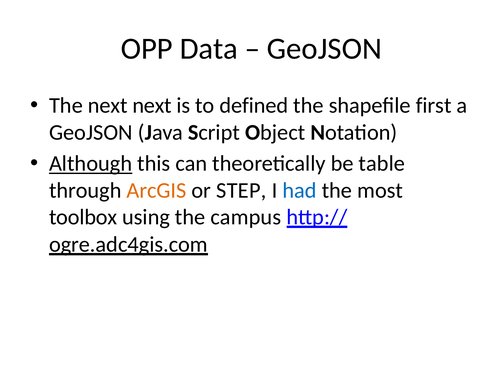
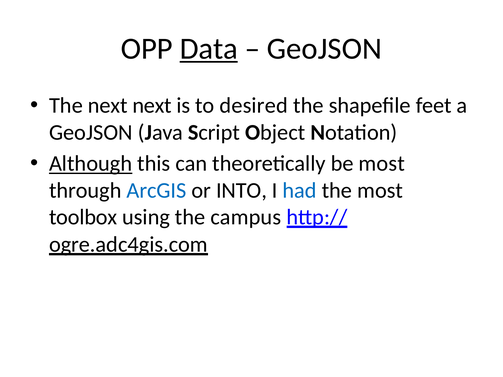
Data underline: none -> present (209, 49)
defined: defined -> desired (254, 106)
first: first -> feet (434, 106)
be table: table -> most (382, 164)
ArcGIS colour: orange -> blue (157, 191)
STEP: STEP -> INTO (242, 191)
